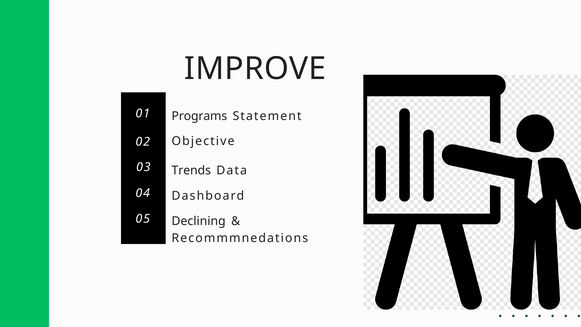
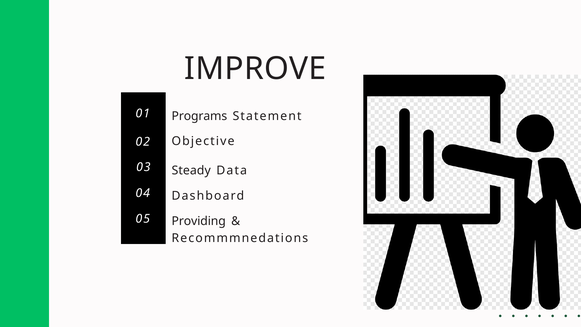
Trends: Trends -> Steady (191, 170)
Declining: Declining -> Providing (199, 221)
